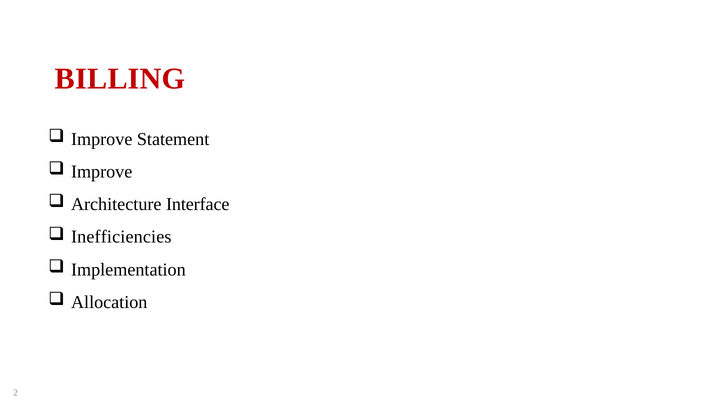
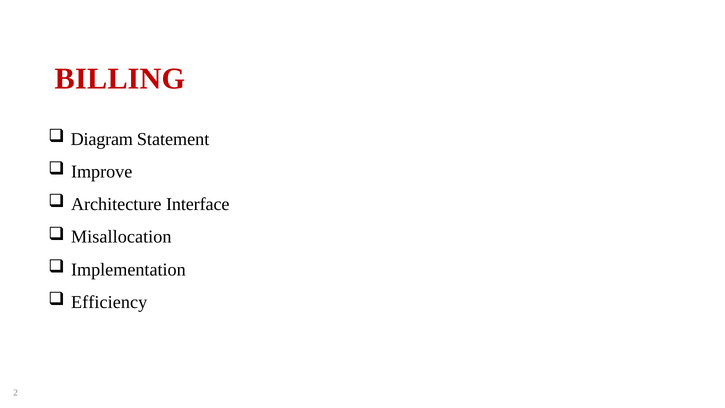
Improve: Improve -> Diagram (102, 139)
Inefficiencies: Inefficiencies -> Misallocation (121, 237)
Allocation: Allocation -> Efficiency (109, 302)
